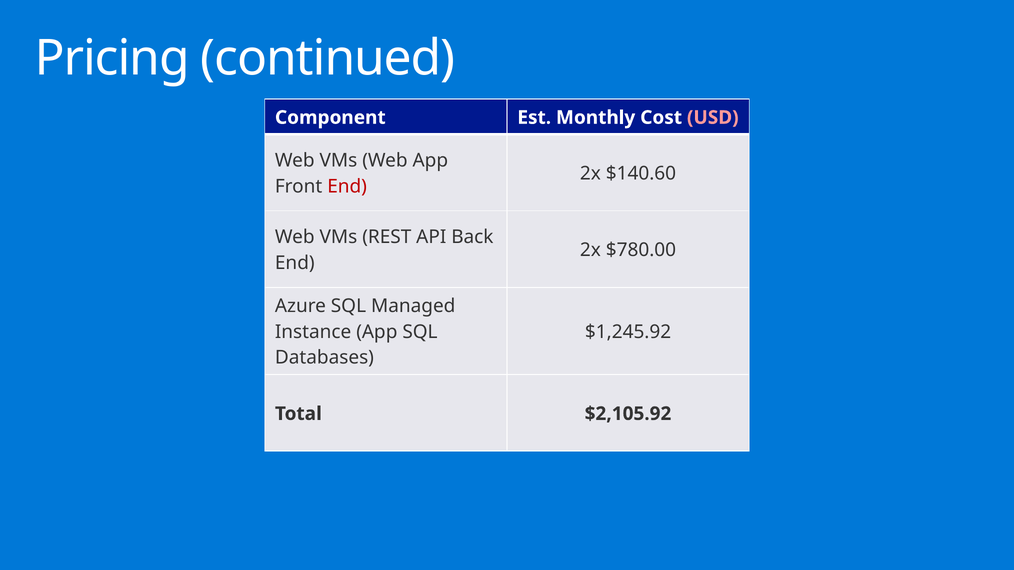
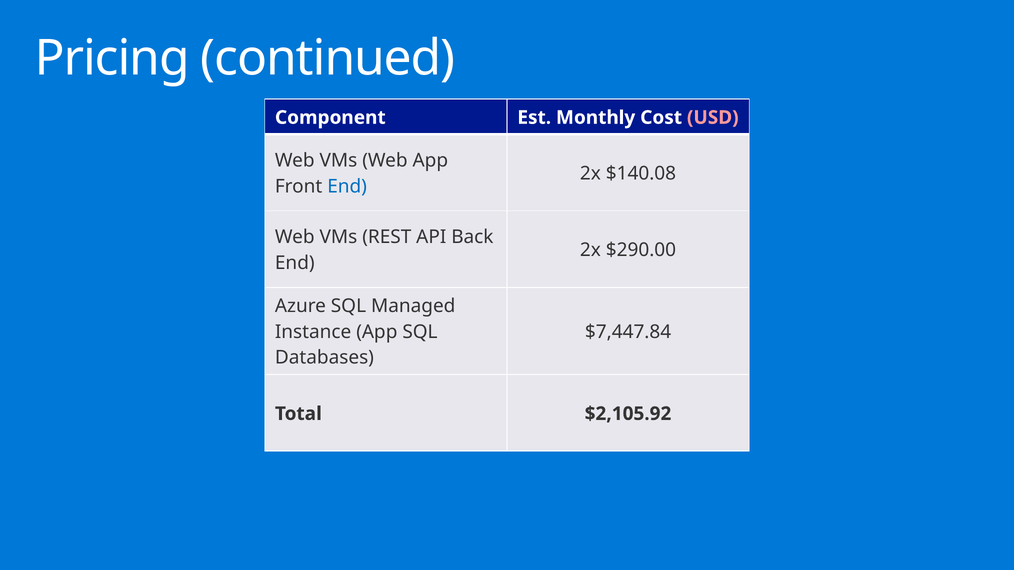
$140.60: $140.60 -> $140.08 (641, 174)
End colour: red -> blue (347, 187)
$780.00: $780.00 -> $290.00 (641, 250)
$1,245.92: $1,245.92 -> $7,447.84 (628, 332)
